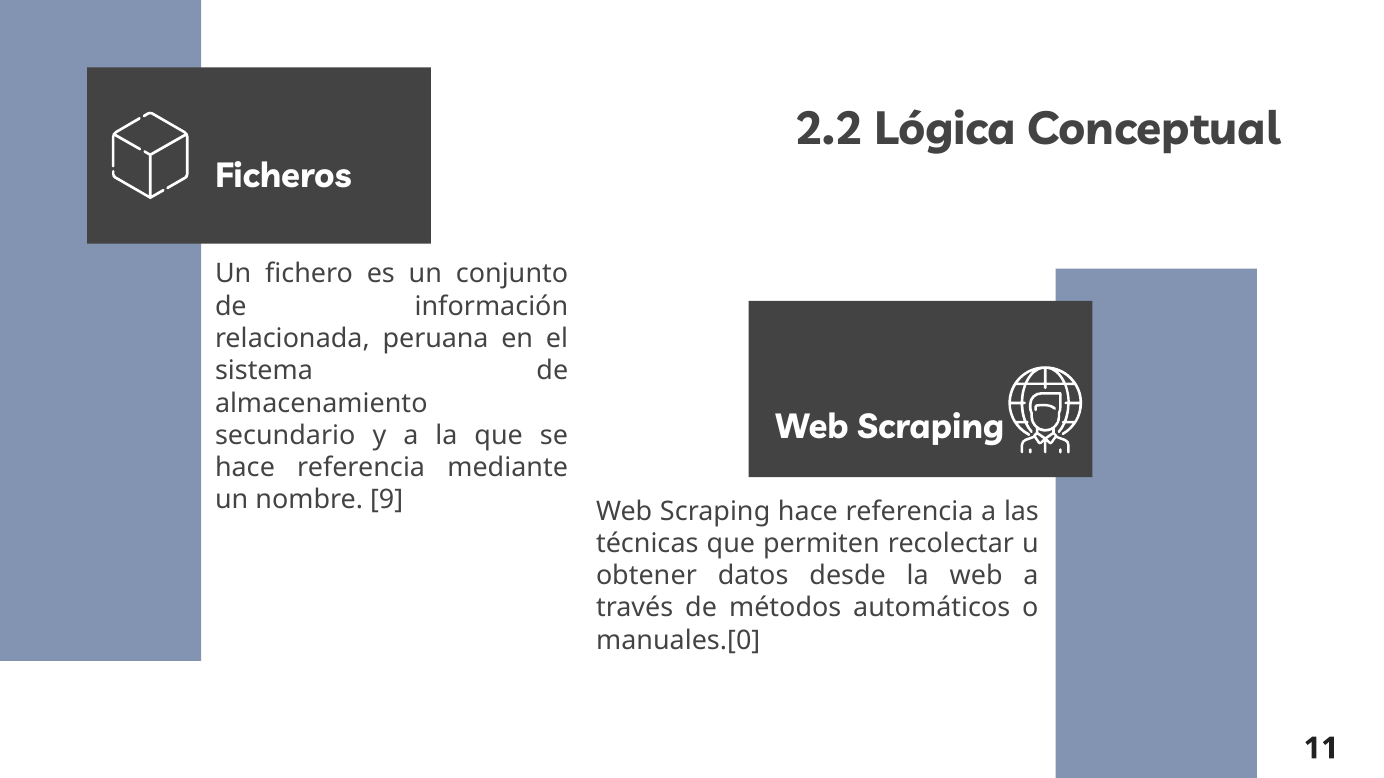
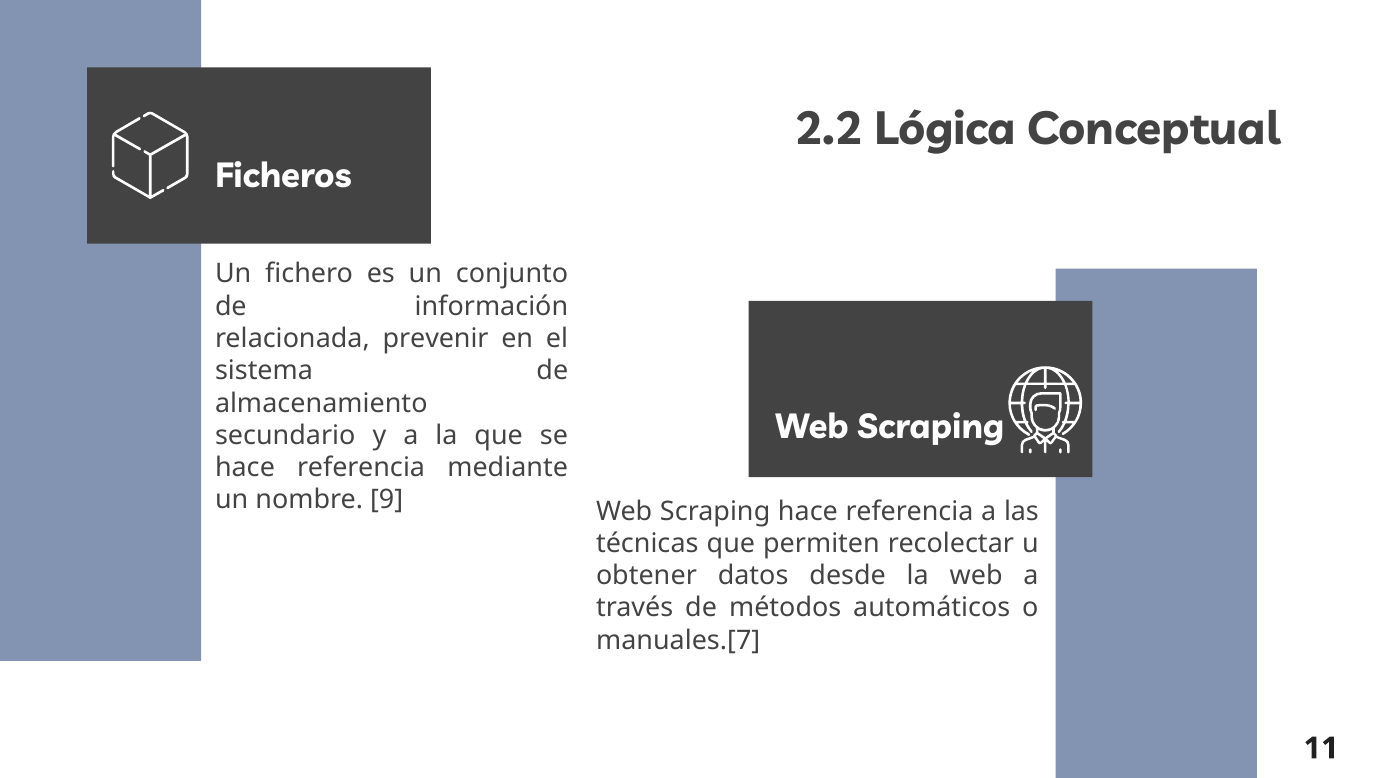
peruana: peruana -> prevenir (436, 339)
manuales.[0: manuales.[0 -> manuales.[7 (678, 641)
